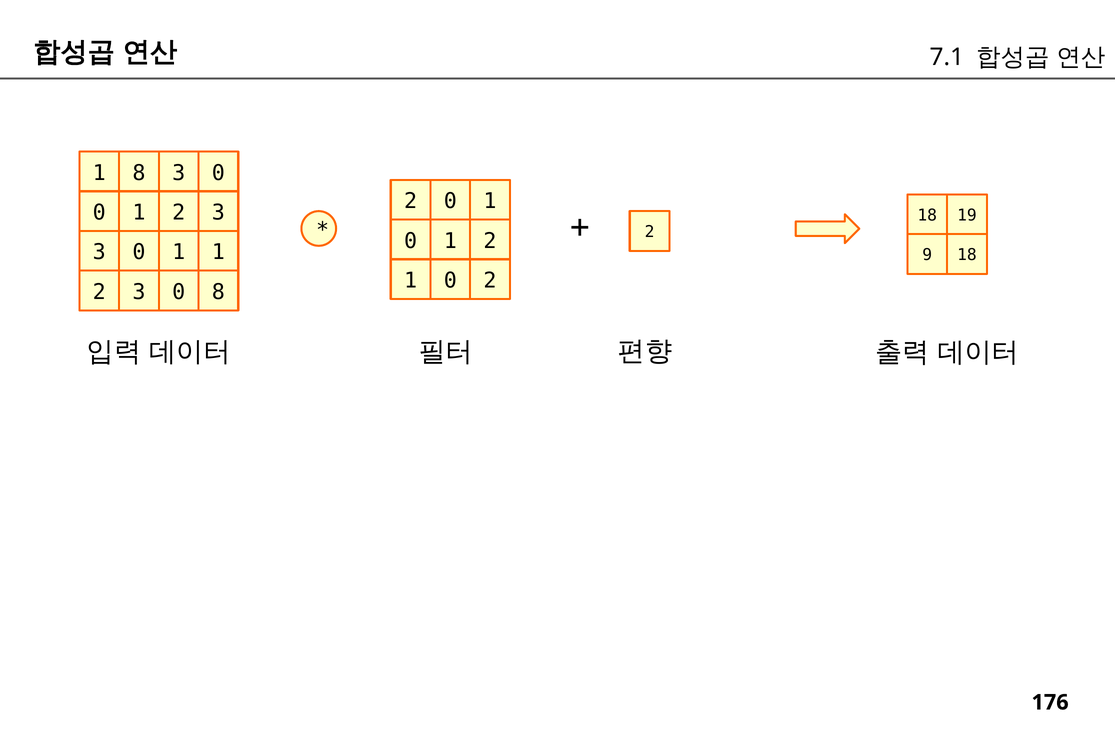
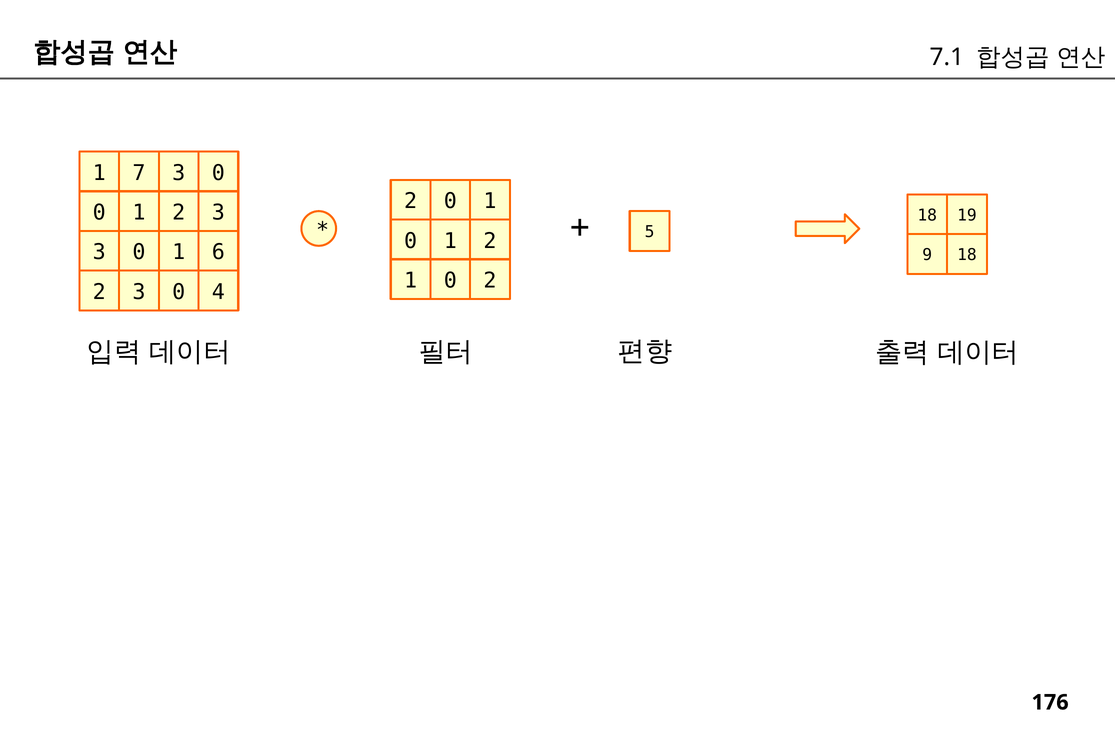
1 8: 8 -> 7 (139, 173)
2: 2 -> 5 (650, 232)
1 1: 1 -> 6 (218, 252)
0 8: 8 -> 4 (218, 292)
